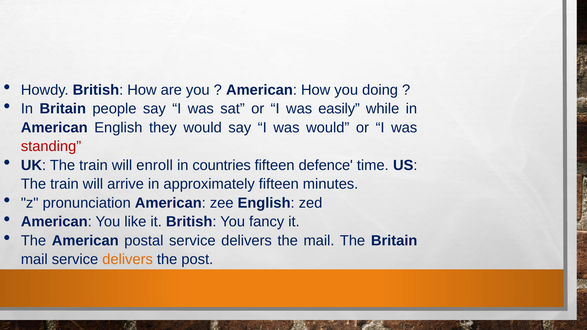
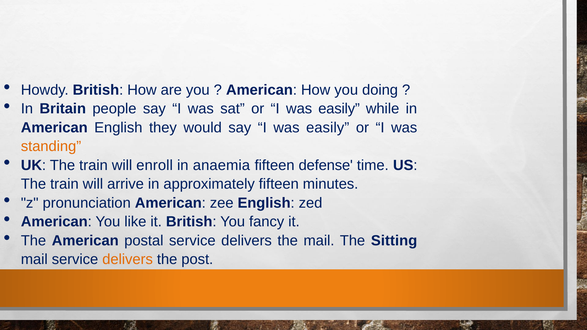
say I was would: would -> easily (328, 128)
standing colour: red -> orange (51, 146)
countries: countries -> anaemia (221, 165)
defence: defence -> defense (326, 165)
The Britain: Britain -> Sitting (394, 241)
